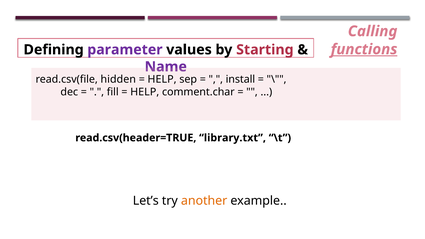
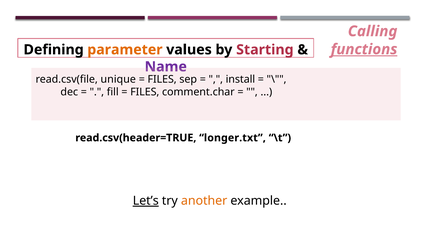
parameter colour: purple -> orange (125, 50)
hidden: hidden -> unique (118, 79)
HELP: HELP -> FILES (162, 79)
HELP: HELP -> FILES (145, 92)
library.txt: library.txt -> longer.txt (233, 138)
Let’s underline: none -> present (146, 201)
